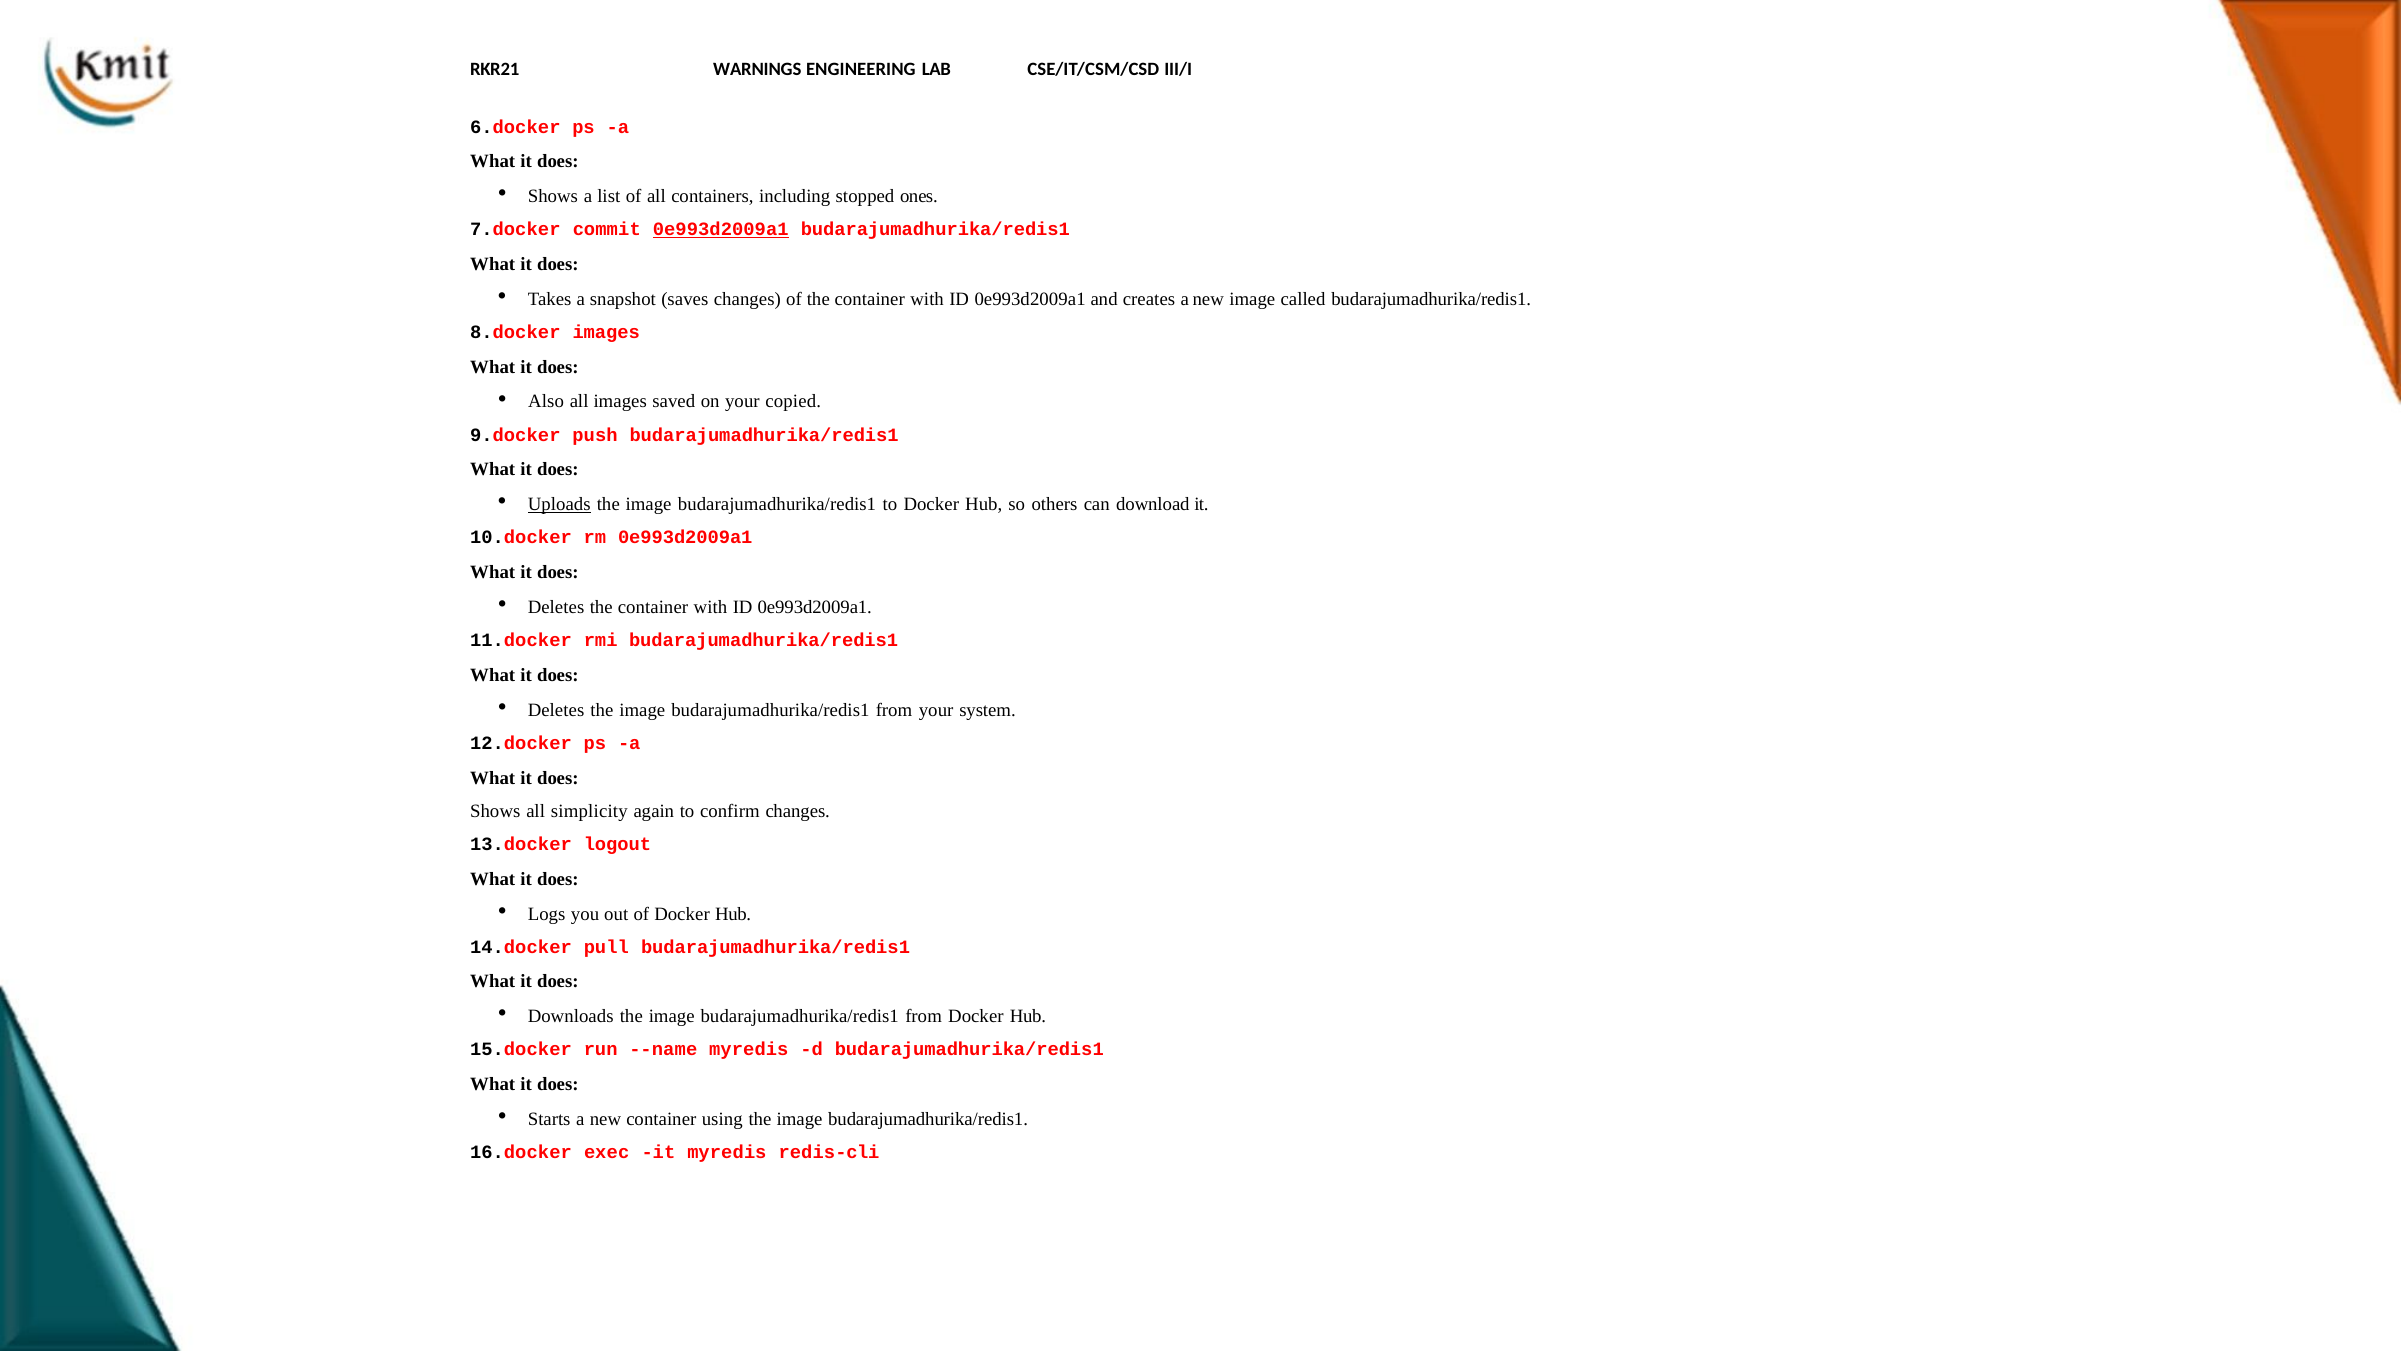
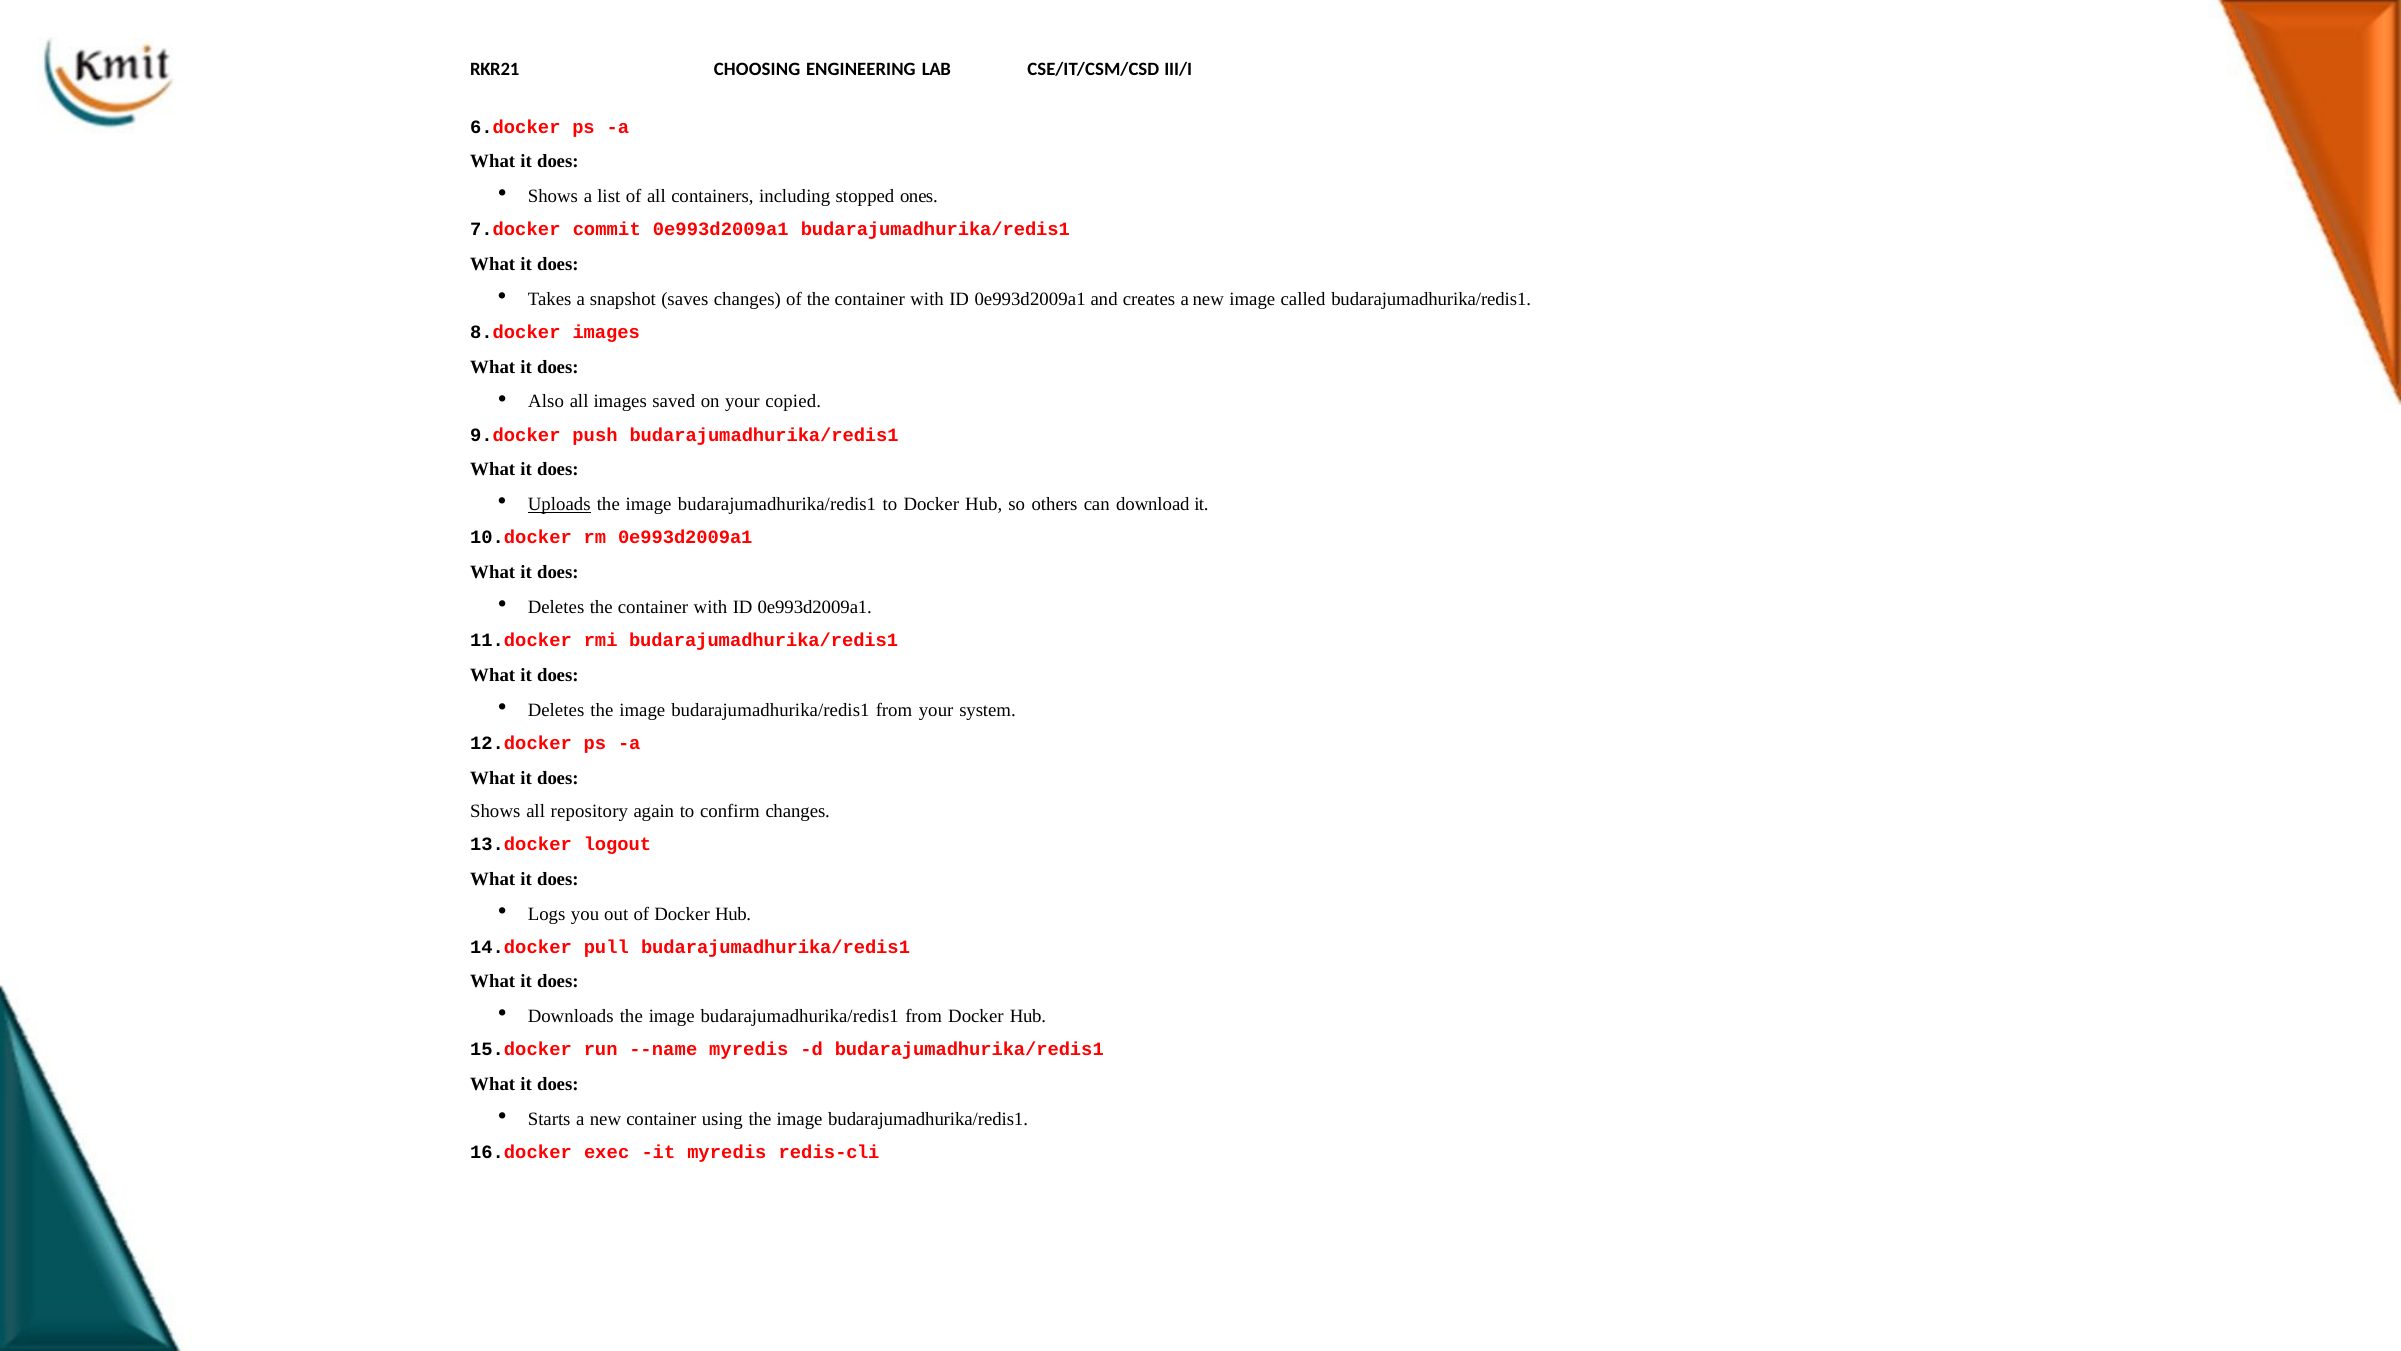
WARNINGS: WARNINGS -> CHOOSING (757, 69)
0e993d2009a1 underline: present -> none (721, 230)
simplicity: simplicity -> repository (589, 811)
